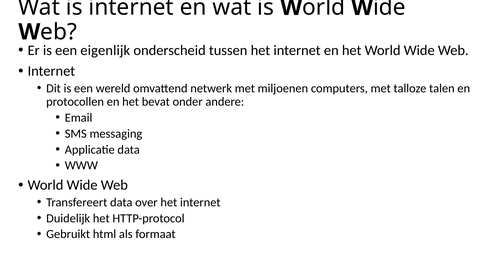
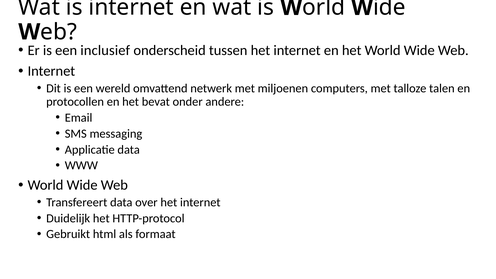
eigenlijk: eigenlijk -> inclusief (105, 50)
